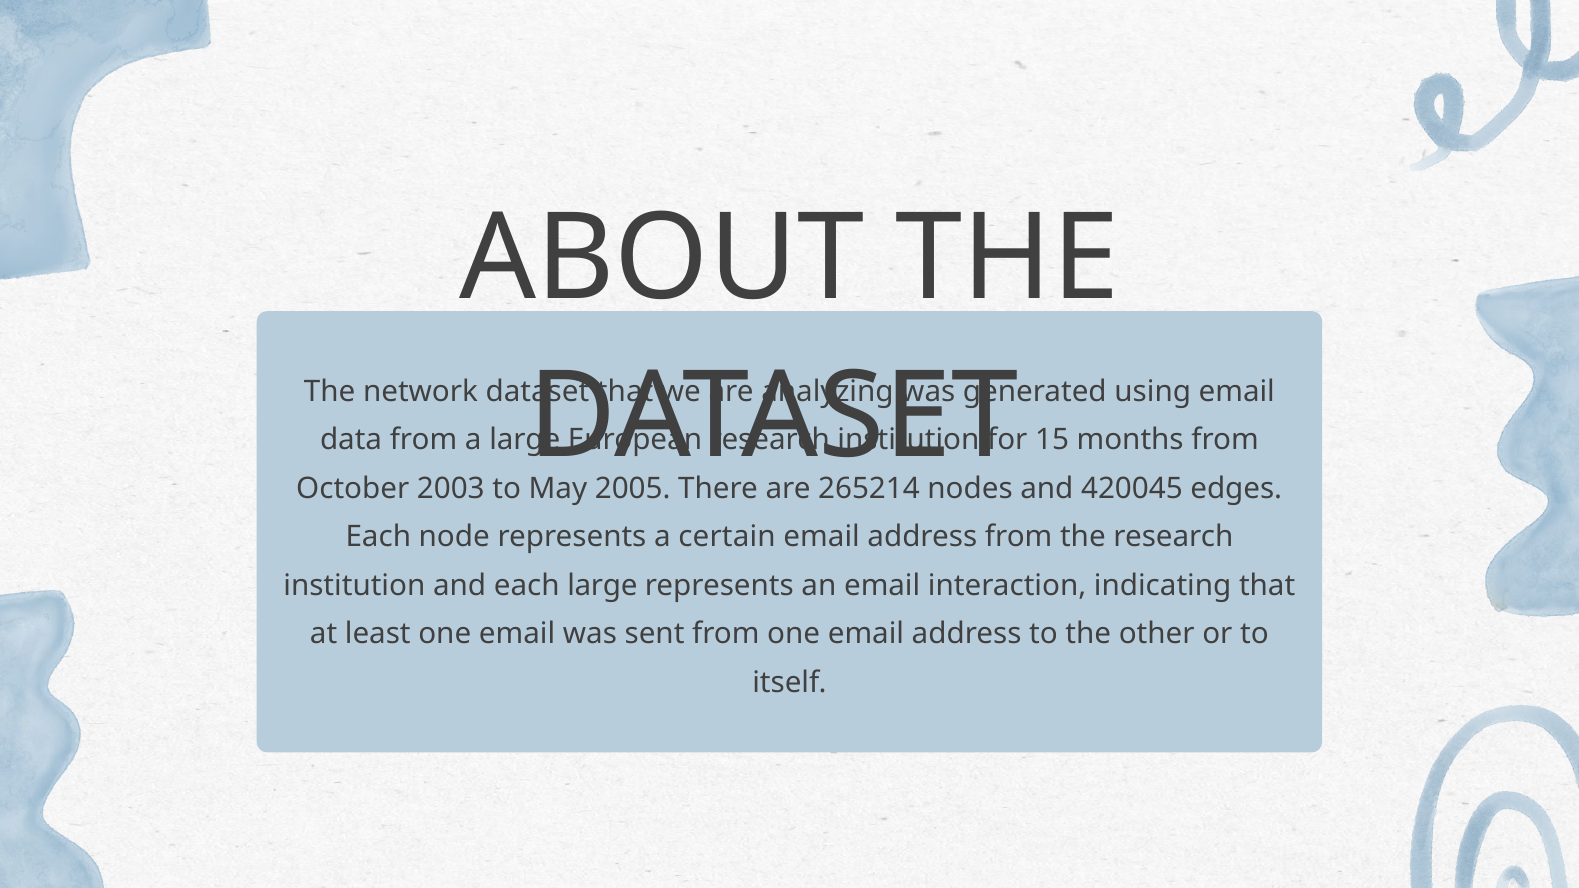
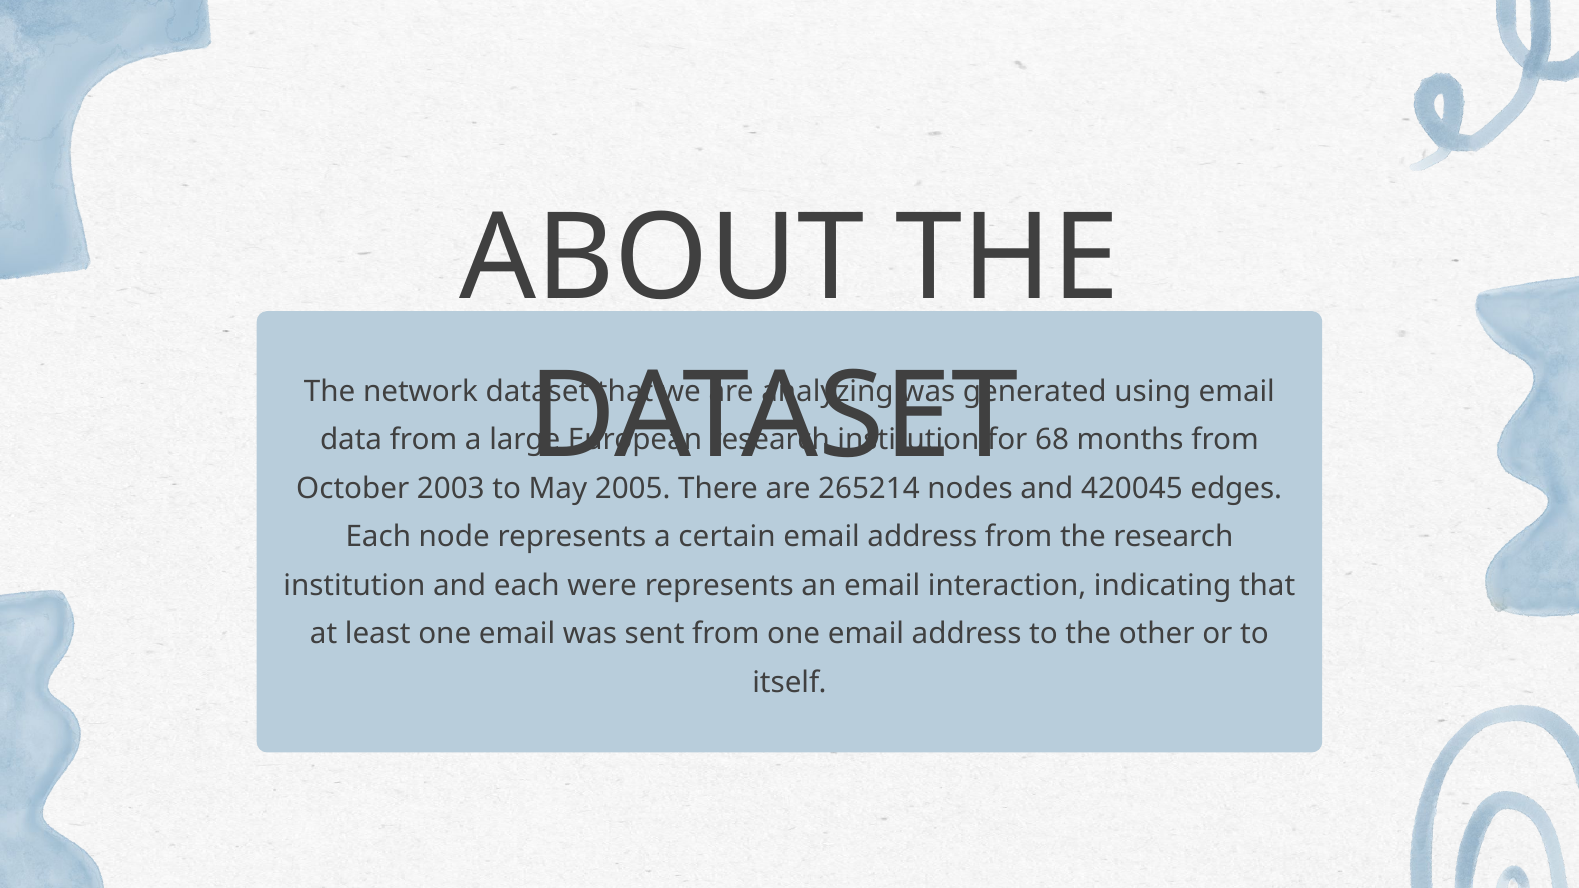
15: 15 -> 68 (1052, 440)
each large: large -> were (602, 586)
